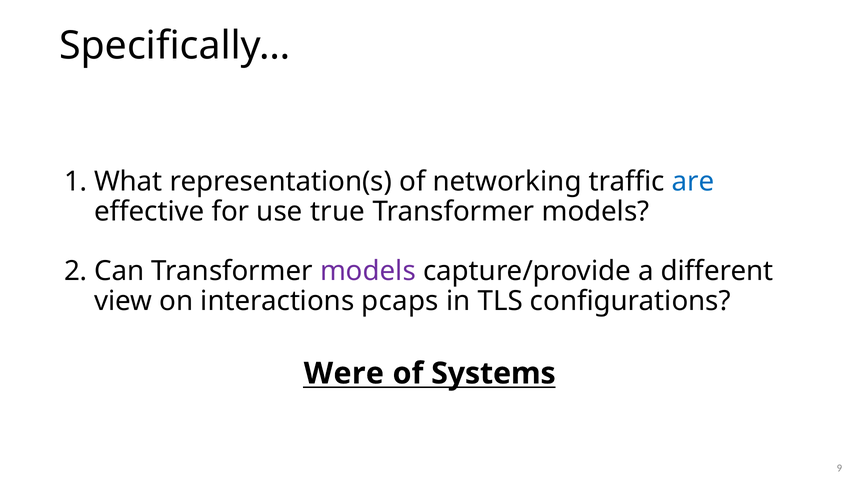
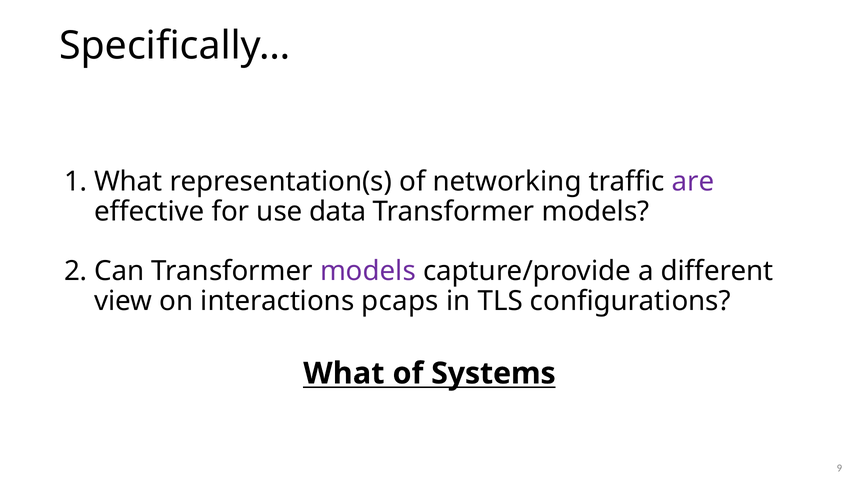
are colour: blue -> purple (693, 181)
true: true -> data (338, 211)
Were: Were -> What (344, 374)
